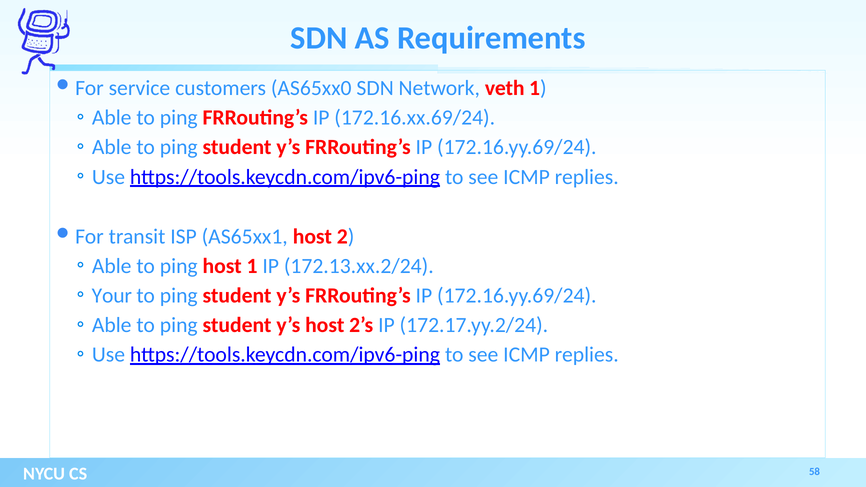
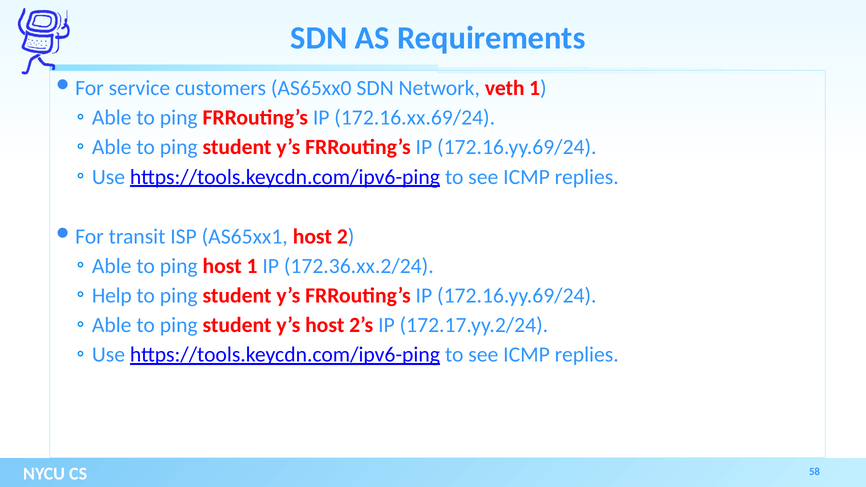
172.13.xx.2/24: 172.13.xx.2/24 -> 172.36.xx.2/24 (359, 266)
Your: Your -> Help (112, 296)
